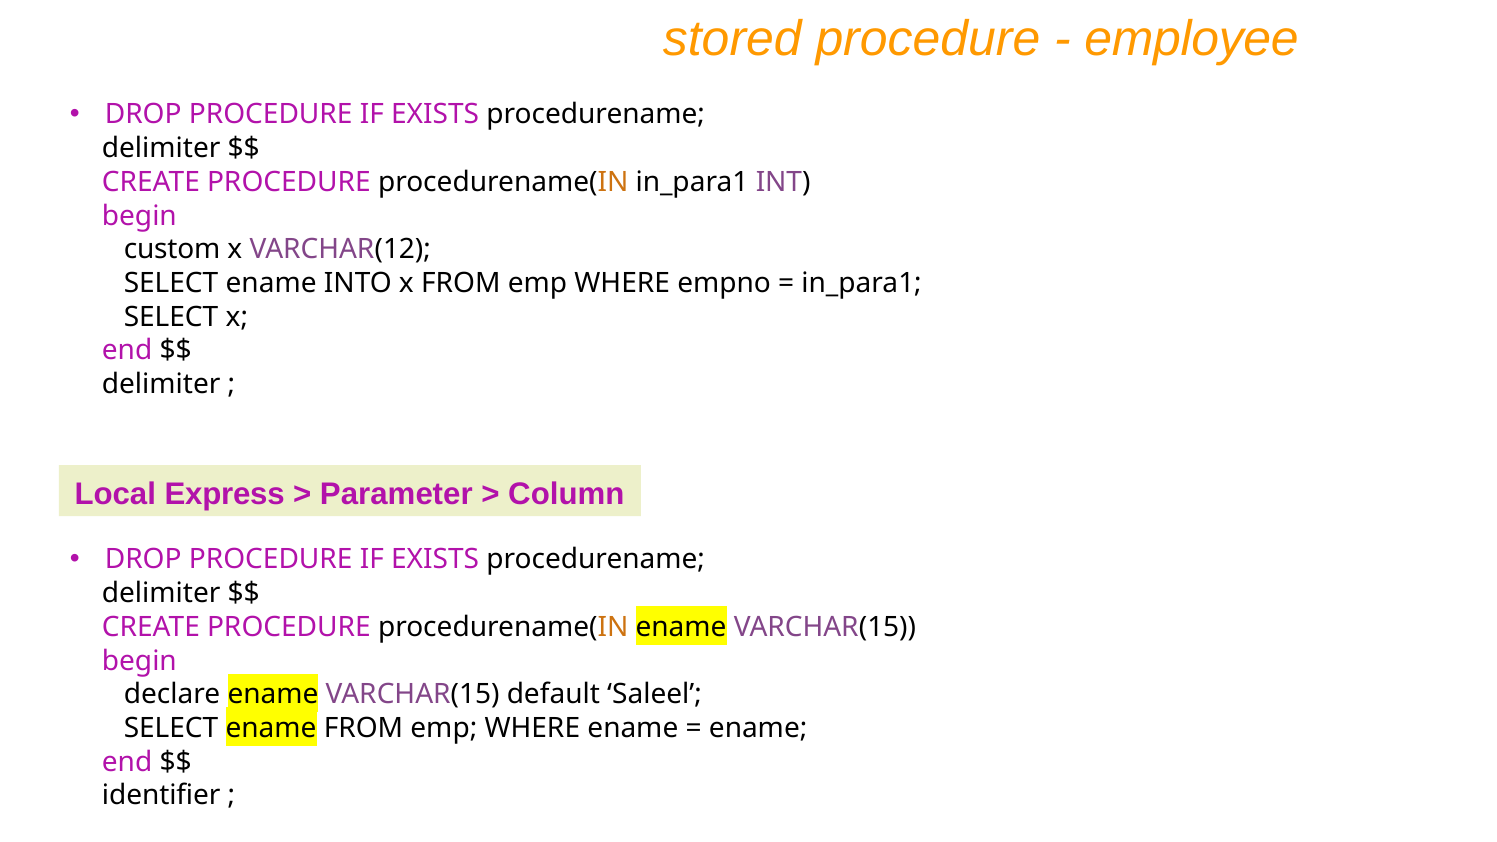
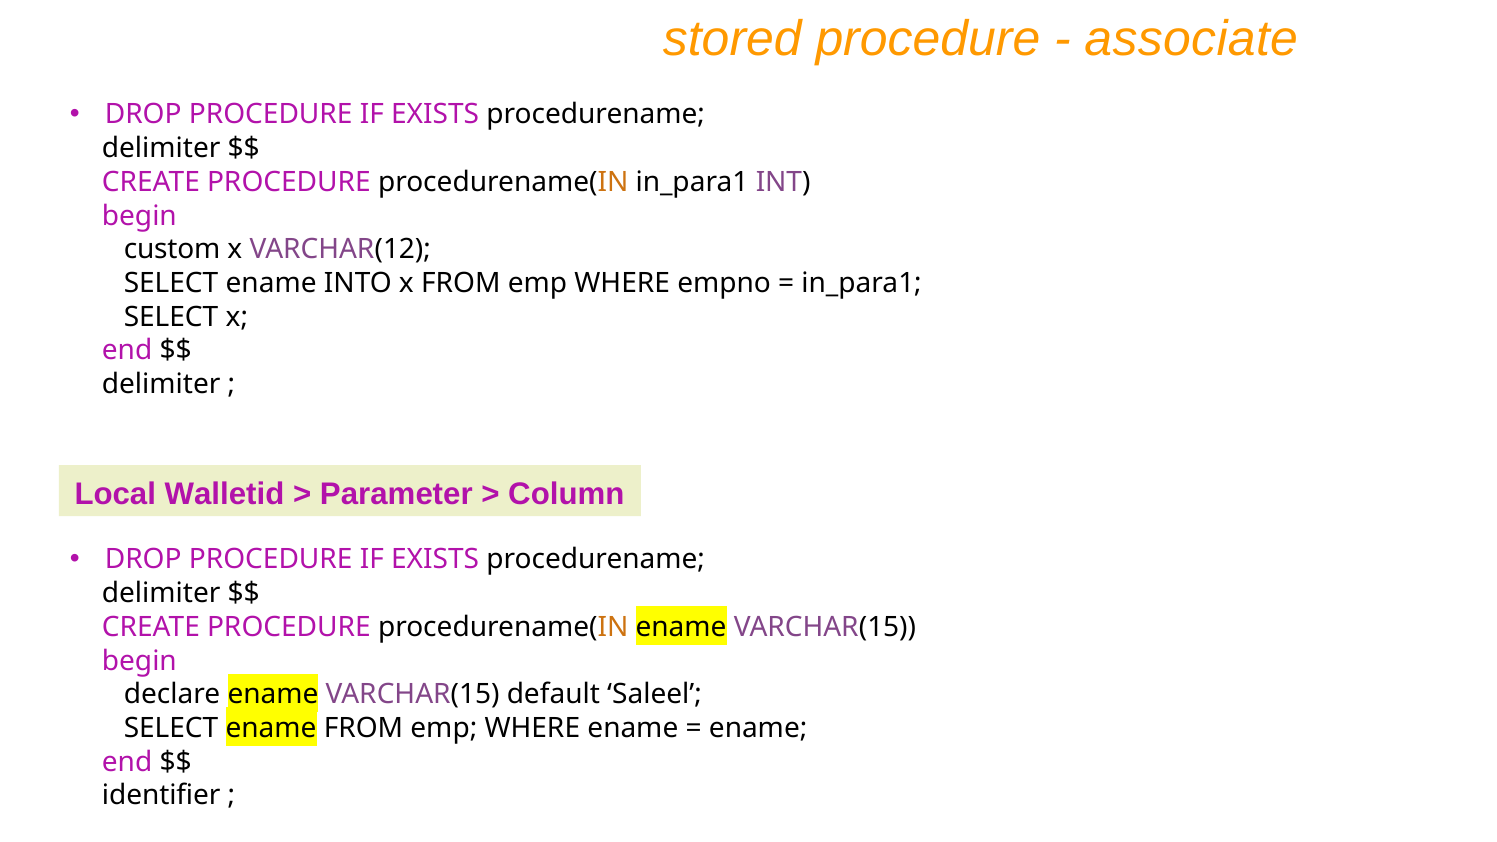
employee: employee -> associate (1191, 39)
Express: Express -> Walletid (225, 494)
